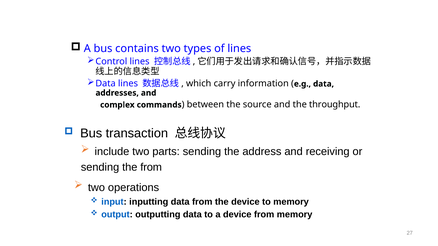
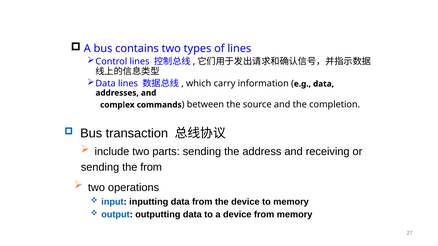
throughput: throughput -> completion (335, 105)
